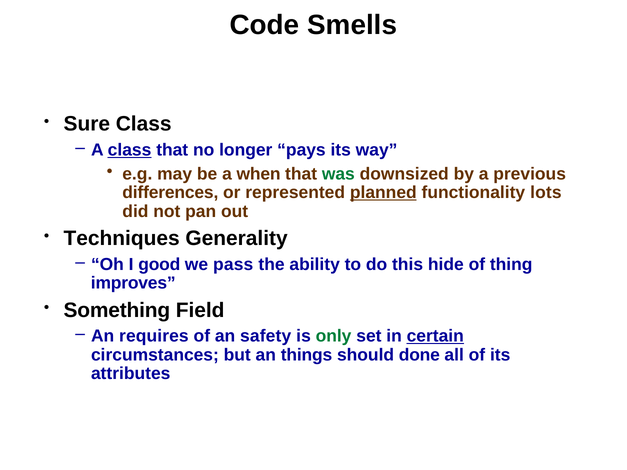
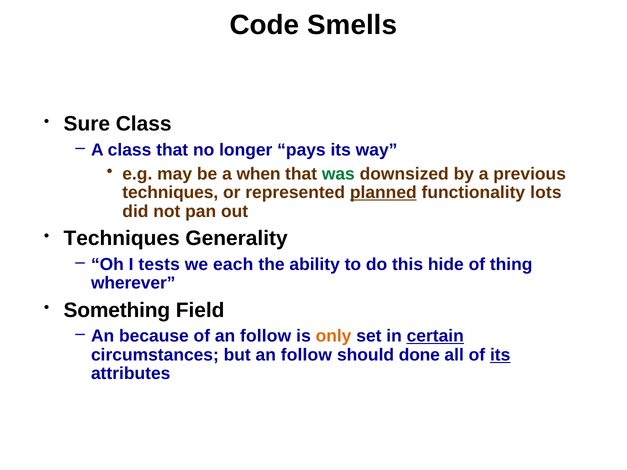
class underline: present -> none (130, 150)
differences: differences -> techniques (170, 193)
good: good -> tests (159, 265)
pass: pass -> each (233, 265)
improves: improves -> wherever (133, 283)
requires: requires -> because (154, 336)
of an safety: safety -> follow (266, 336)
only colour: green -> orange (334, 336)
but an things: things -> follow (306, 355)
its underline: none -> present (500, 355)
